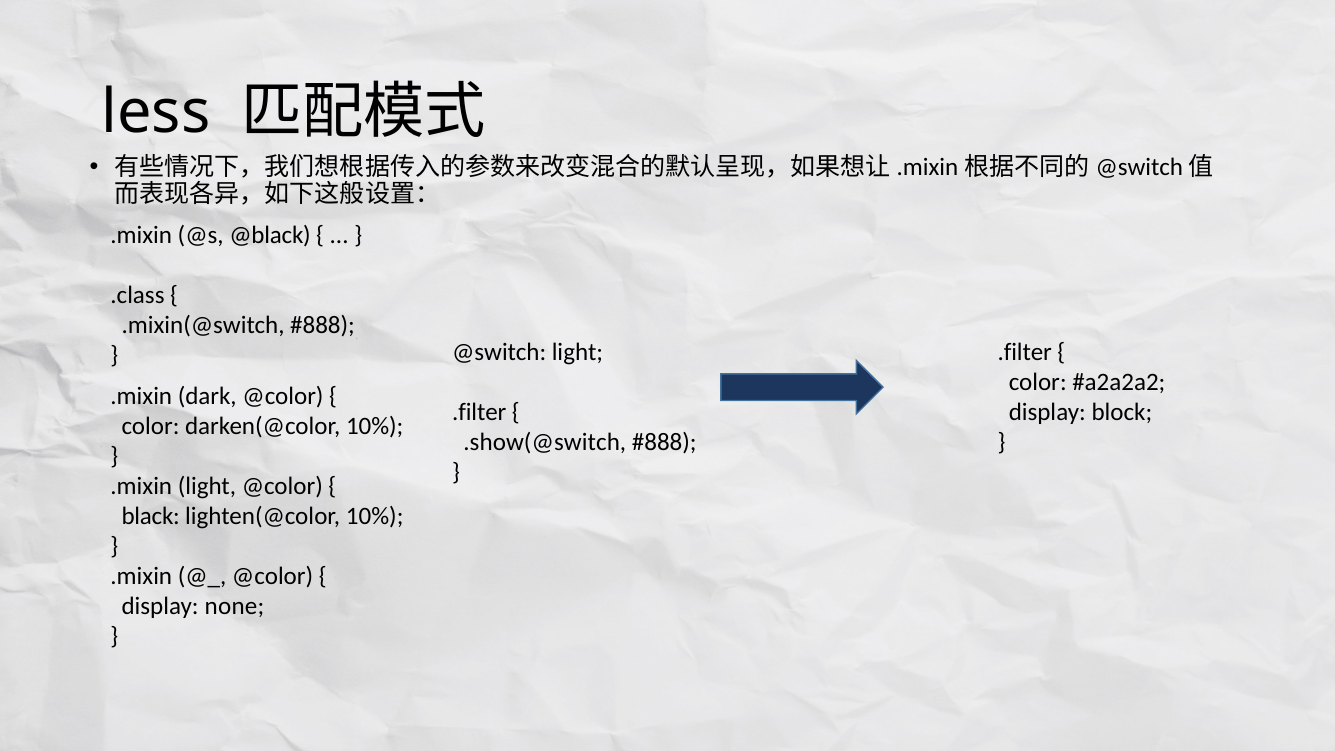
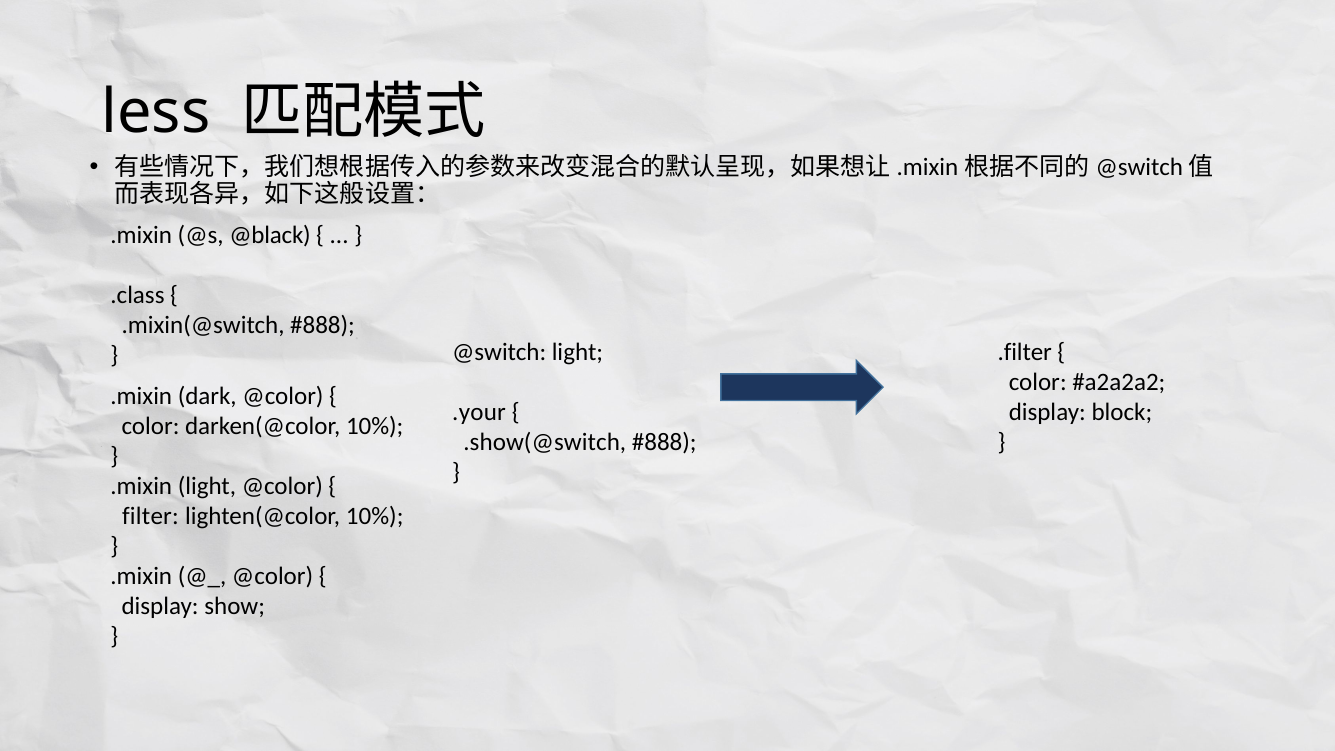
.filter: .filter -> .your (479, 413)
black: black -> filter (150, 516)
none: none -> show (235, 606)
